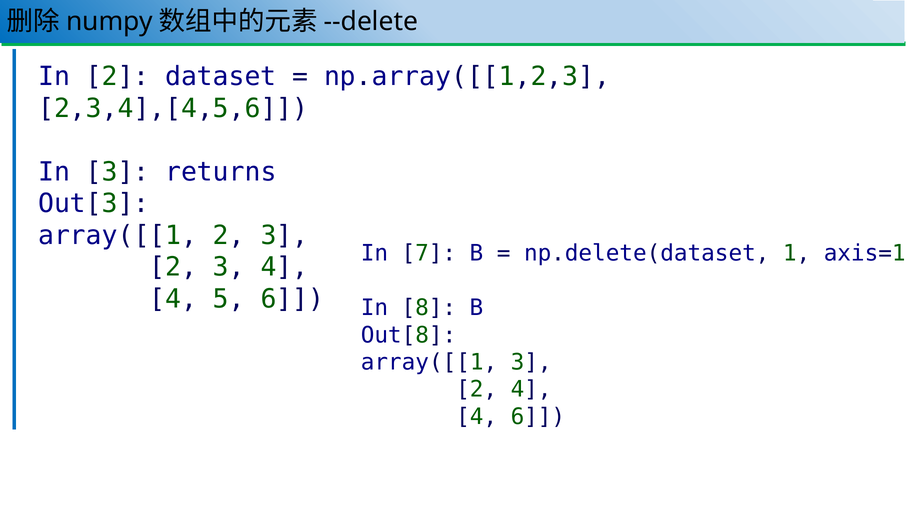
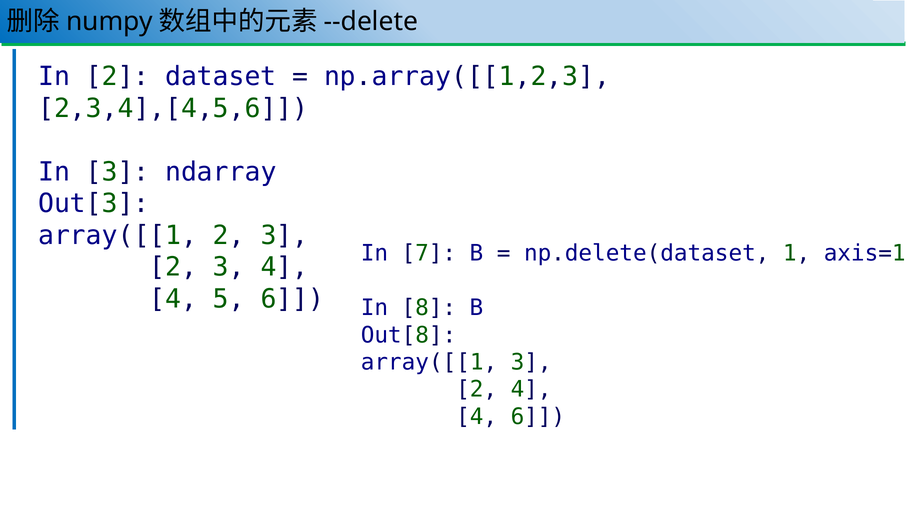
returns: returns -> ndarray (221, 172)
